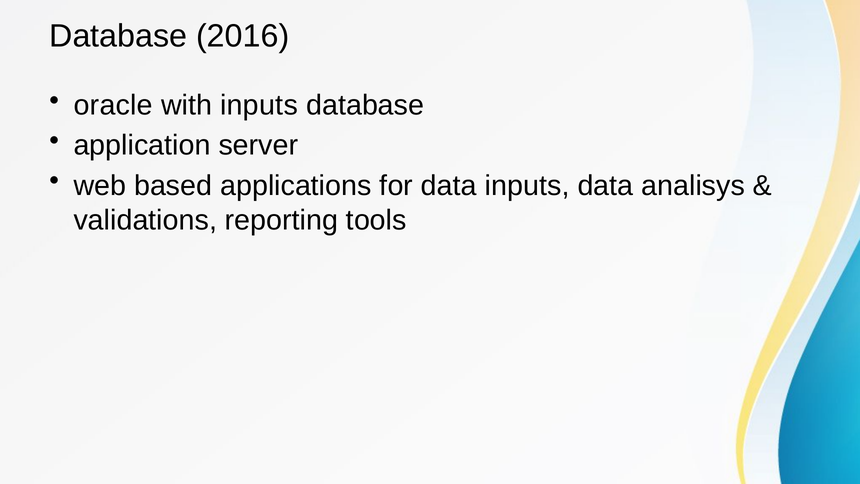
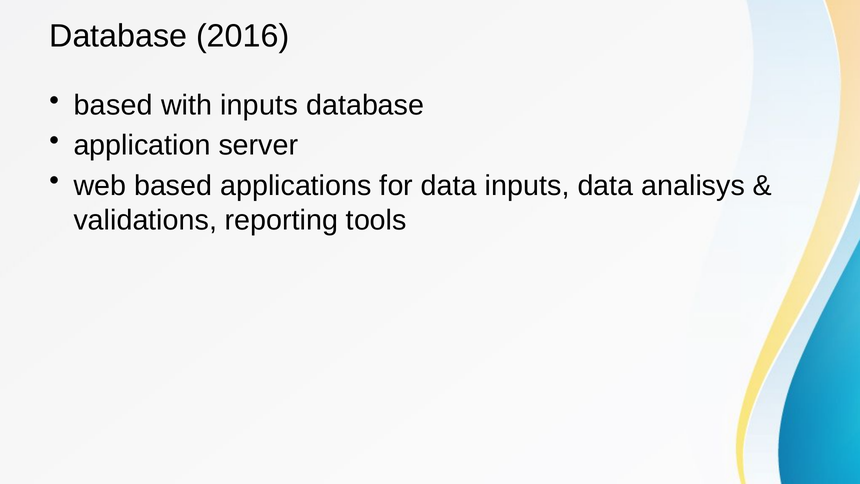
oracle: oracle -> based (113, 105)
